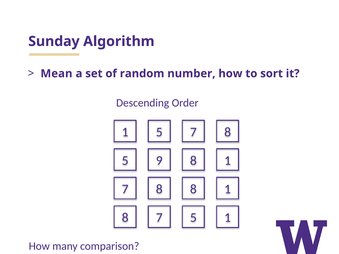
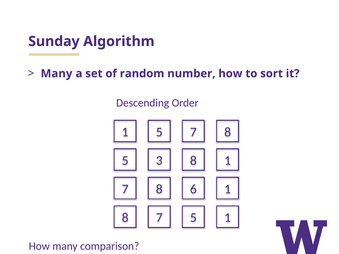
Mean: Mean -> Many (57, 74)
9: 9 -> 3 (159, 161)
8 8: 8 -> 6 (193, 189)
